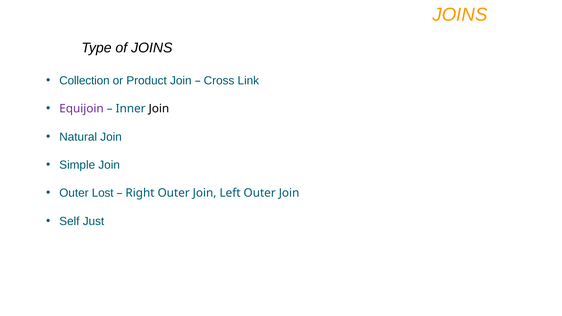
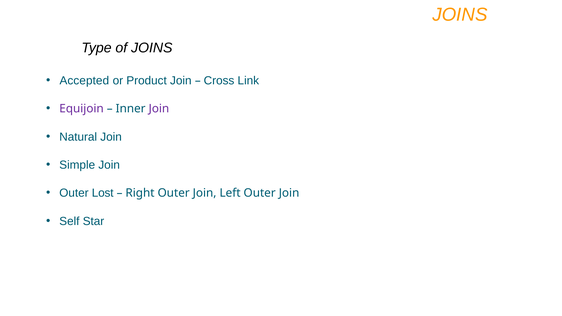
Collection: Collection -> Accepted (84, 81)
Join colour: black -> purple (159, 109)
Just: Just -> Star (94, 221)
